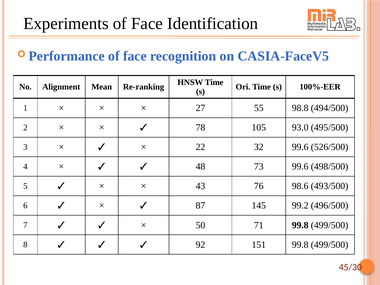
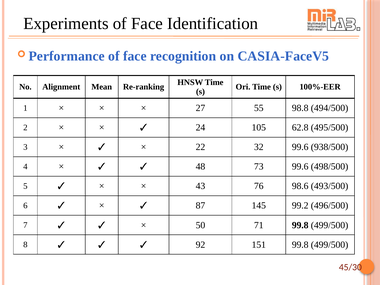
78: 78 -> 24 (200, 128)
93.0: 93.0 -> 62.8 (300, 128)
526/500: 526/500 -> 938/500 (330, 147)
